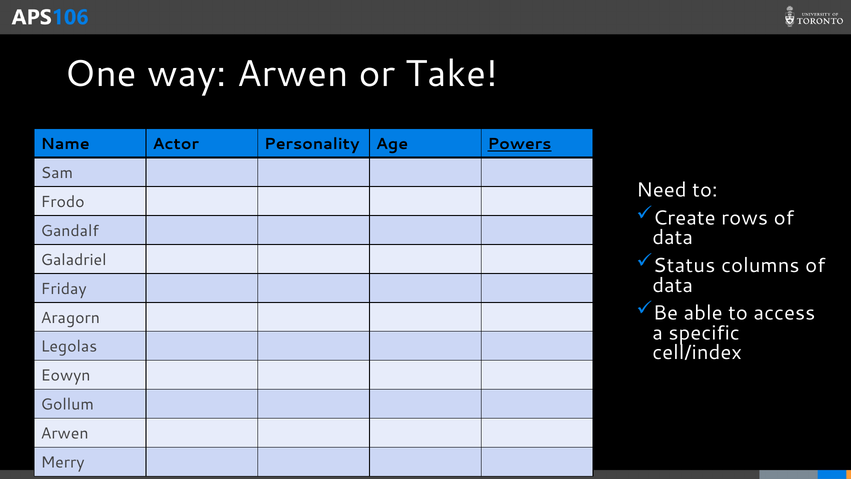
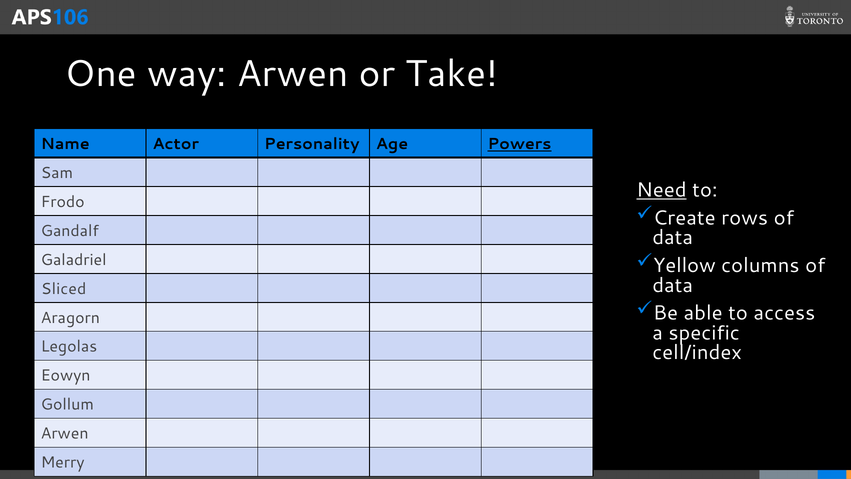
Need underline: none -> present (661, 190)
Status: Status -> Yellow (684, 265)
Friday: Friday -> Sliced (64, 289)
